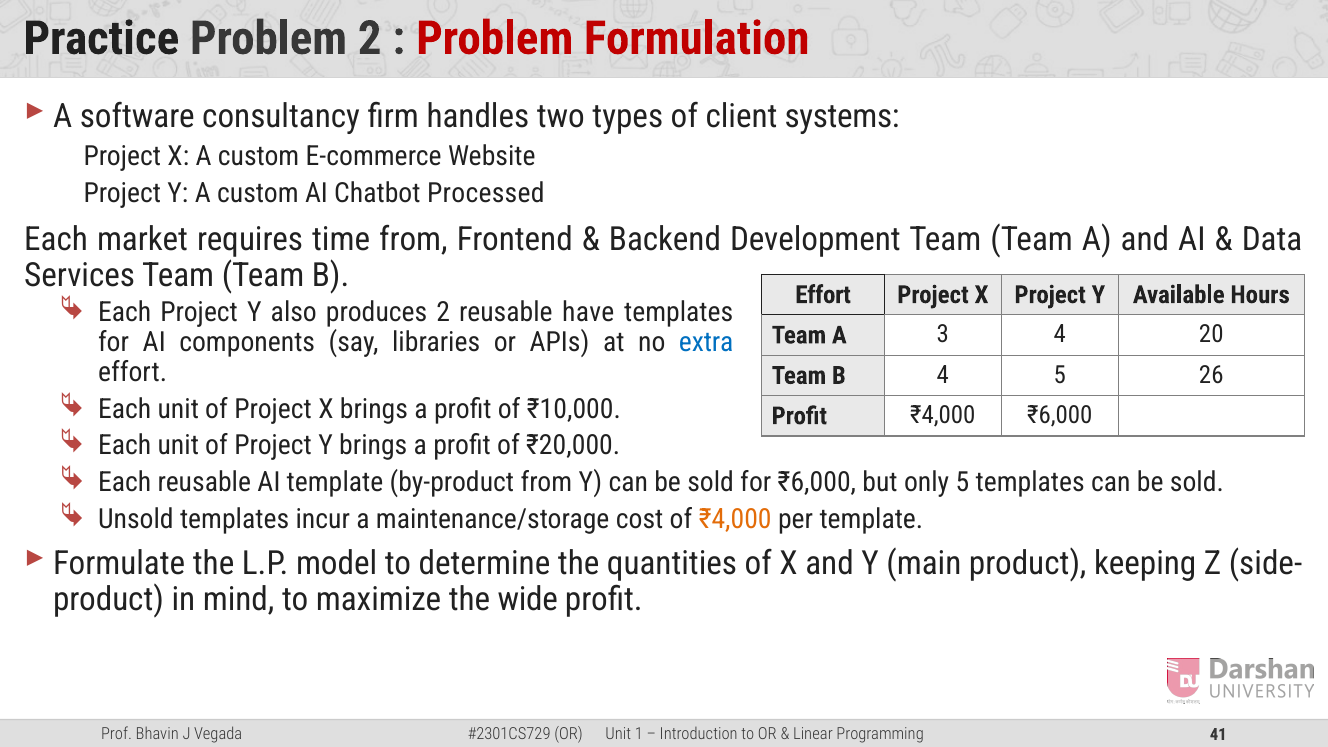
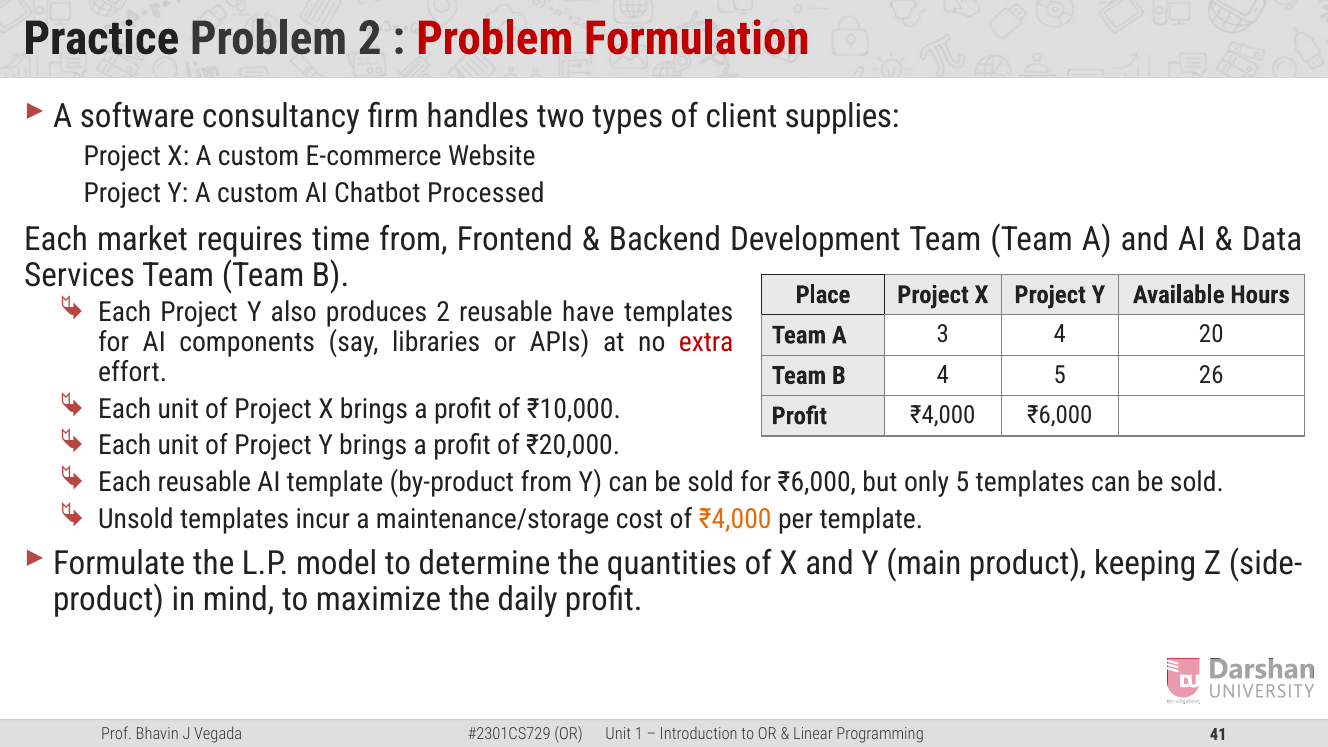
systems: systems -> supplies (842, 117)
Effort: Effort -> Place (823, 295)
extra colour: blue -> red (706, 342)
wide: wide -> daily (528, 599)
